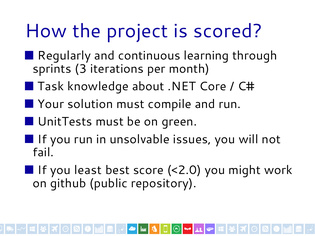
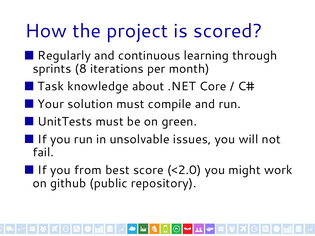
3: 3 -> 8 (81, 69)
least: least -> from (88, 170)
